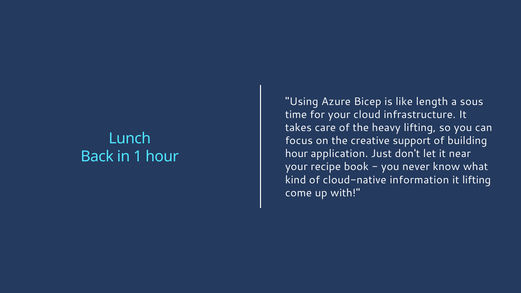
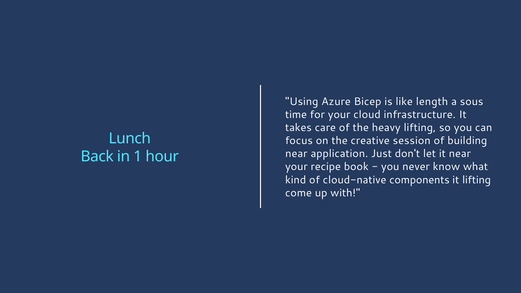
support: support -> session (412, 141)
hour: hour -> near (296, 154)
information: information -> components (419, 180)
